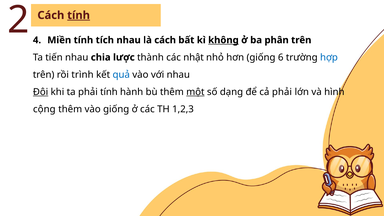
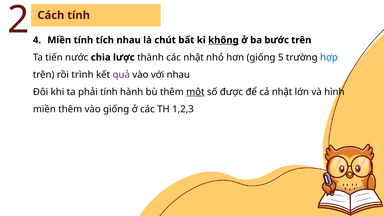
tính underline: present -> none (79, 15)
là cách: cách -> chút (165, 40)
phân: phân -> bước (277, 40)
tiến nhau: nhau -> nước (77, 57)
6: 6 -> 5 (281, 57)
quả colour: blue -> purple (121, 75)
Đôi underline: present -> none (41, 92)
dạng: dạng -> được (231, 92)
cả phải: phải -> nhật (282, 92)
cộng: cộng -> miền (44, 109)
